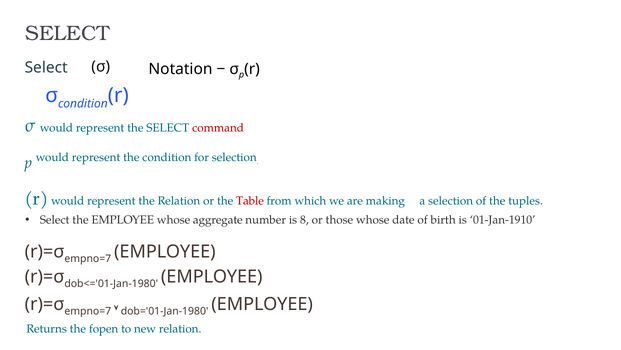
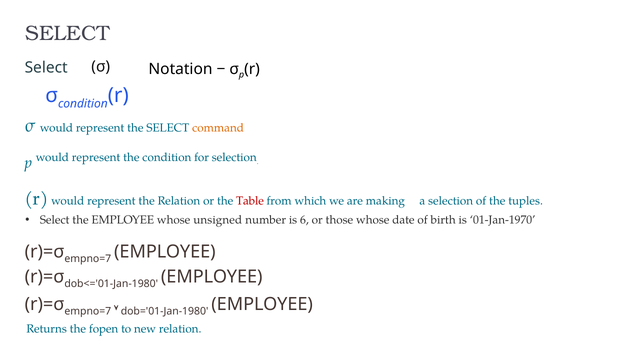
command colour: red -> orange (218, 128)
aggregate: aggregate -> unsigned (218, 220)
8: 8 -> 6 (304, 220)
01-Jan-1910: 01-Jan-1910 -> 01-Jan-1970 (503, 220)
